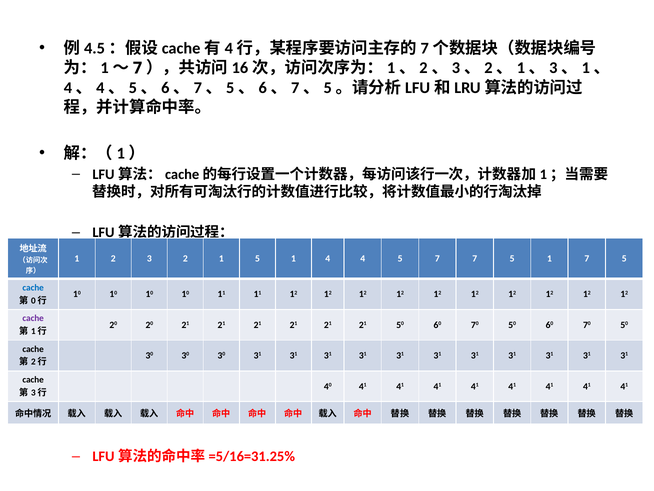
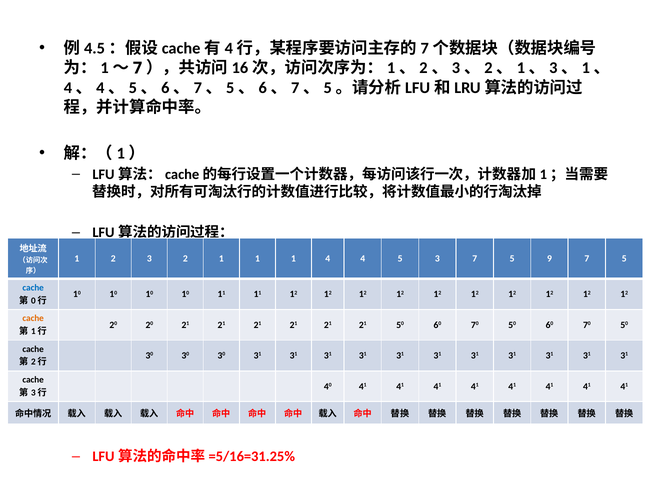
2 1 5: 5 -> 1 (257, 258)
5 7: 7 -> 3 (437, 258)
7 5 1: 1 -> 9 (549, 258)
cache colour: purple -> orange (33, 318)
